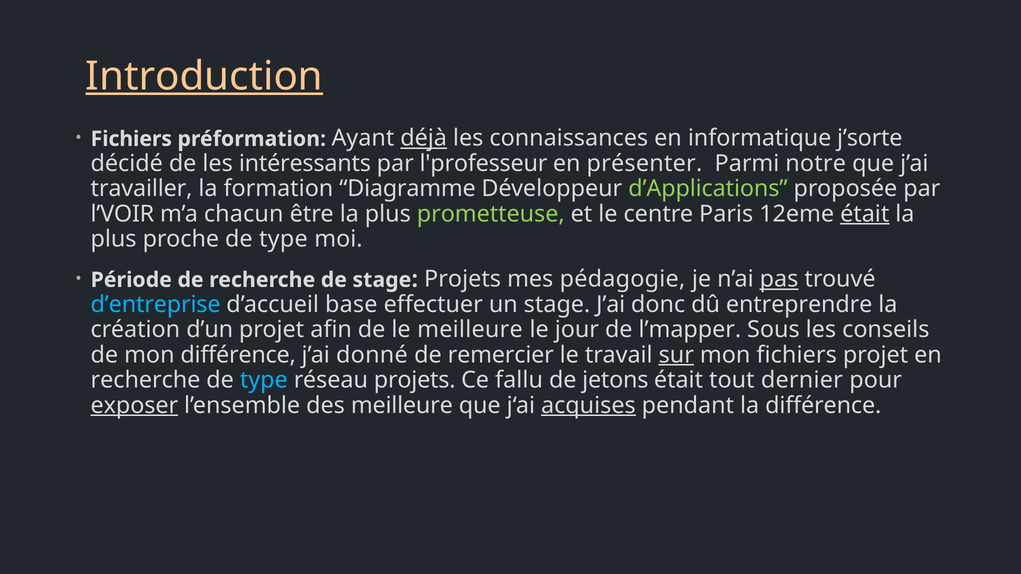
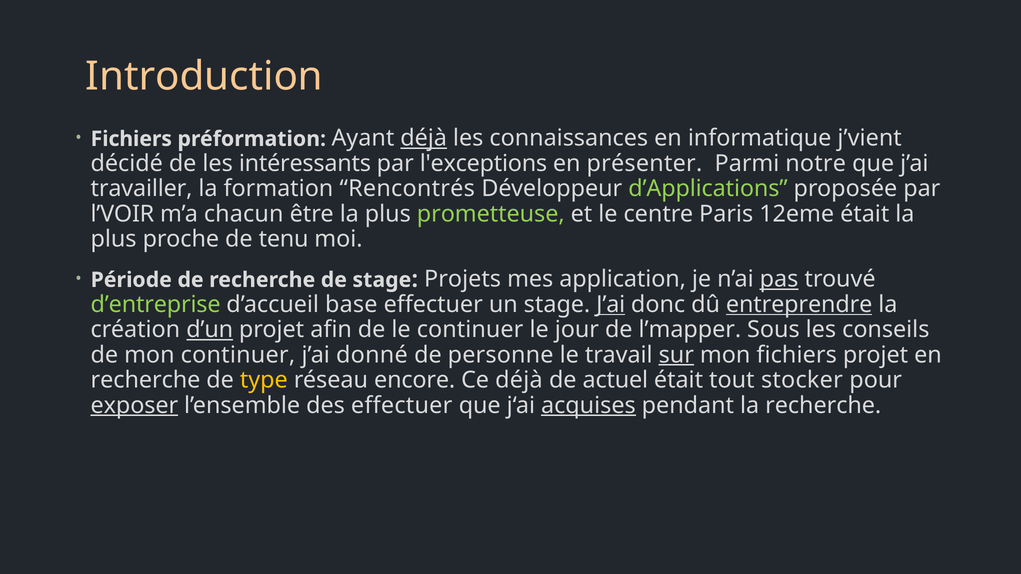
Introduction underline: present -> none (204, 76)
j’sorte: j’sorte -> j’vient (870, 138)
l'professeur: l'professeur -> l'exceptions (483, 164)
Diagramme: Diagramme -> Rencontrés (407, 189)
était underline: present -> none (865, 214)
proche de type: type -> tenu (284, 239)
pédagogie: pédagogie -> application (623, 279)
d’entreprise colour: light blue -> light green (156, 305)
J’ai underline: none -> present (611, 305)
entreprendre underline: none -> present (799, 305)
d’un underline: none -> present (210, 330)
le meilleure: meilleure -> continuer (470, 330)
mon différence: différence -> continuer (238, 355)
remercier: remercier -> personne (501, 355)
type colour: light blue -> yellow (264, 380)
réseau projets: projets -> encore (415, 380)
Ce fallu: fallu -> déjà (519, 380)
jetons: jetons -> actuel (615, 380)
dernier: dernier -> stocker (802, 380)
des meilleure: meilleure -> effectuer (402, 406)
la différence: différence -> recherche (823, 406)
